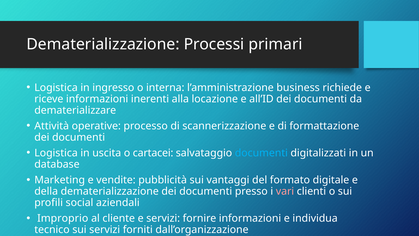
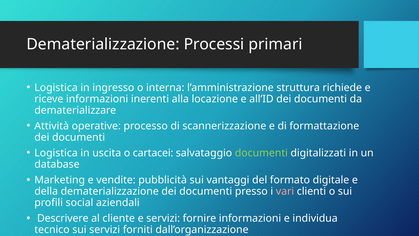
business: business -> struttura (298, 87)
documenti colour: light blue -> light green (261, 153)
Improprio: Improprio -> Descrivere (63, 218)
